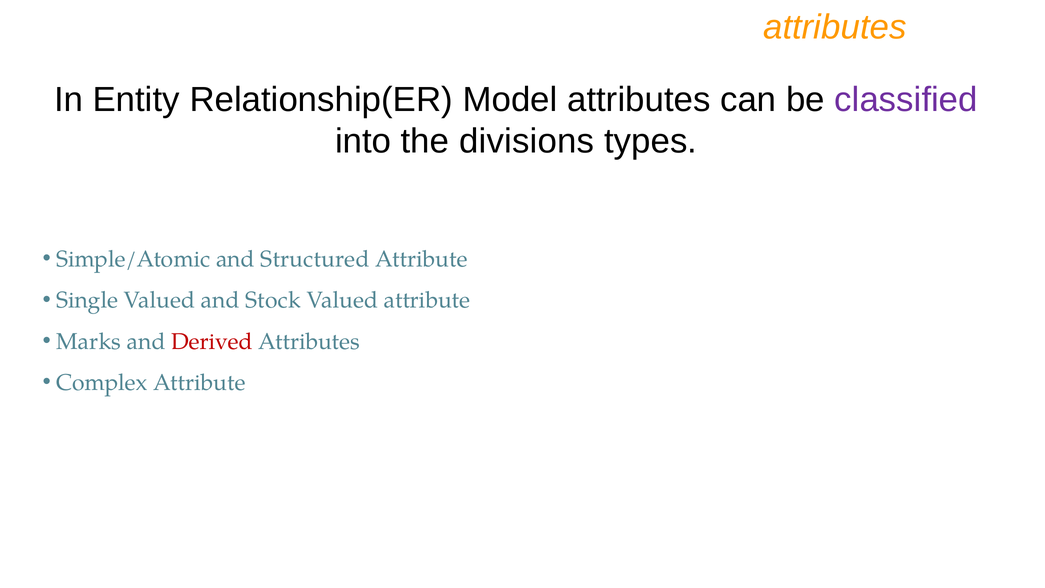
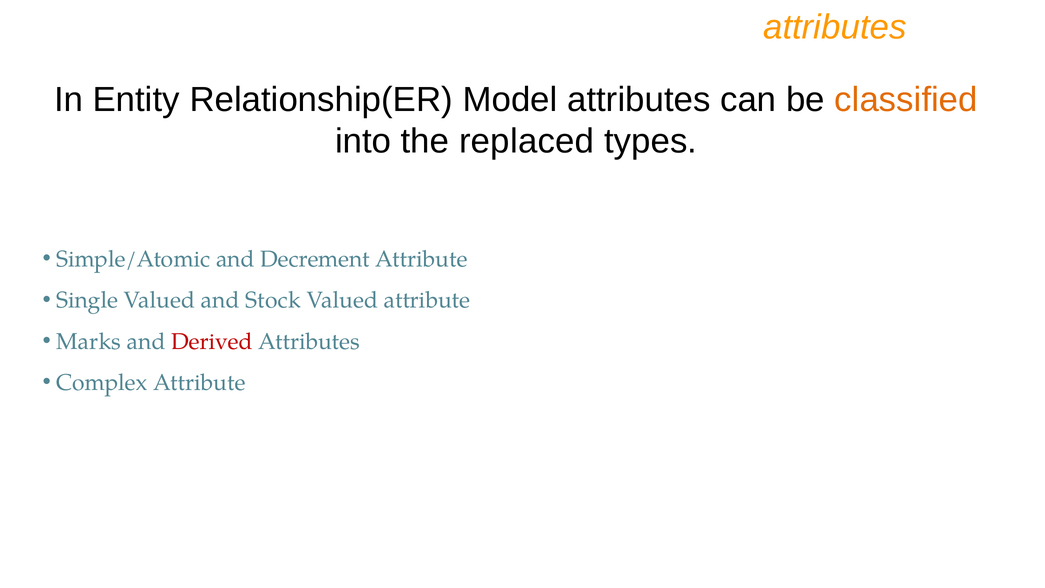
classified colour: purple -> orange (906, 99)
divisions: divisions -> replaced (527, 141)
Structured: Structured -> Decrement (315, 259)
